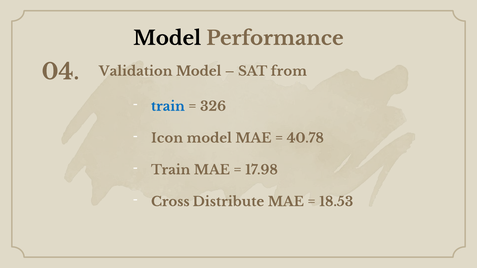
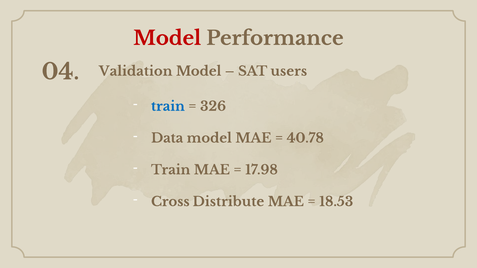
Model colour: black -> red (167, 38)
from: from -> users (289, 71)
Icon: Icon -> Data (167, 138)
